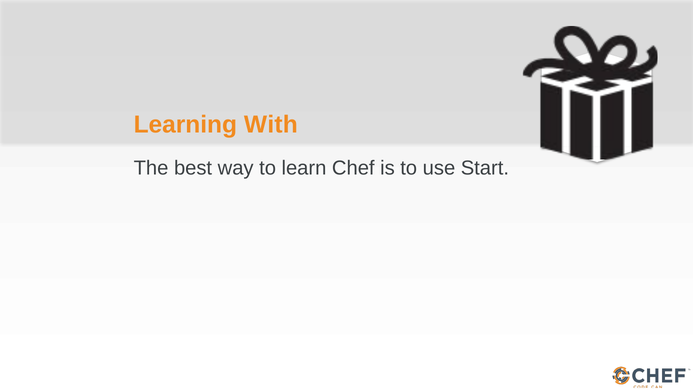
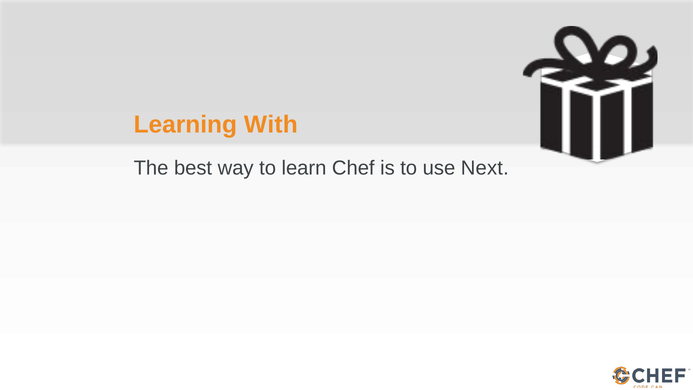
Start: Start -> Next (485, 168)
